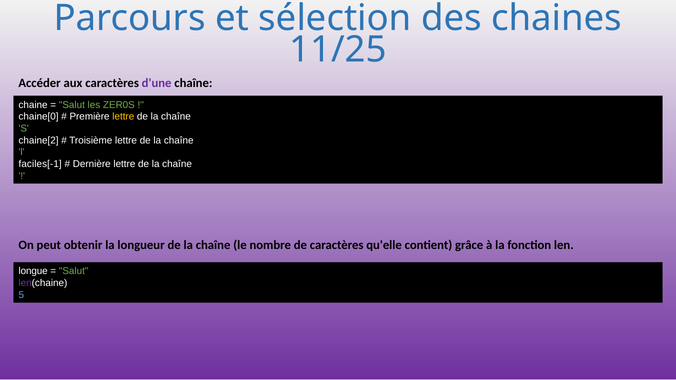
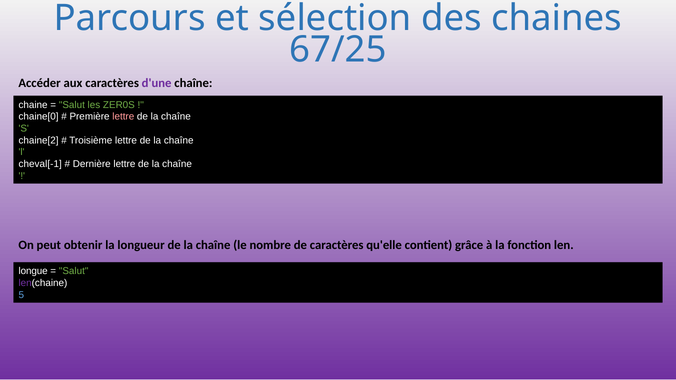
11/25: 11/25 -> 67/25 (338, 50)
lettre colour: yellow -> pink (123, 117)
faciles[-1: faciles[-1 -> cheval[-1 (40, 164)
